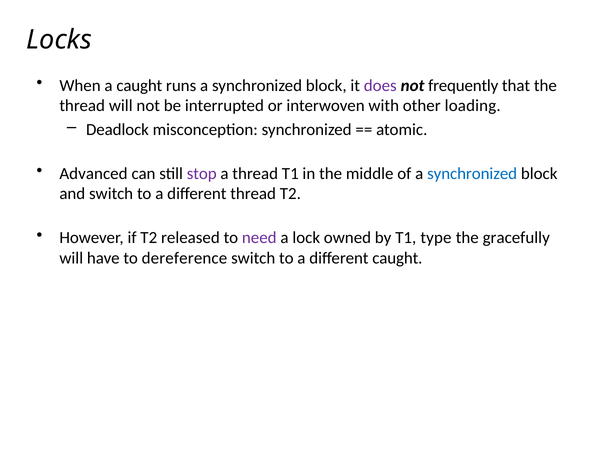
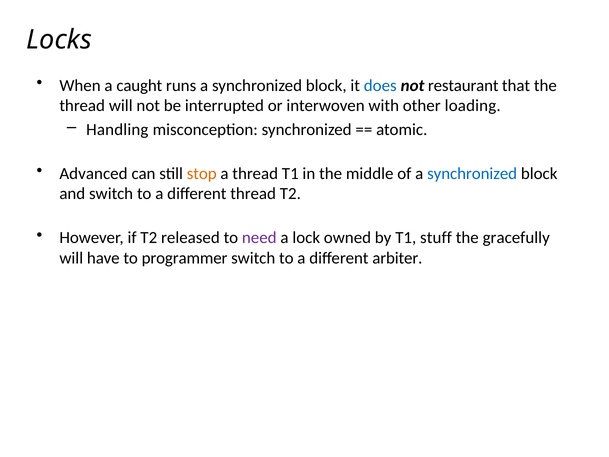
does colour: purple -> blue (380, 85)
frequently: frequently -> restaurant (463, 85)
Deadlock: Deadlock -> Handling (117, 129)
stop colour: purple -> orange (202, 173)
type: type -> stuff (436, 238)
dereference: dereference -> programmer (185, 258)
different caught: caught -> arbiter (397, 258)
